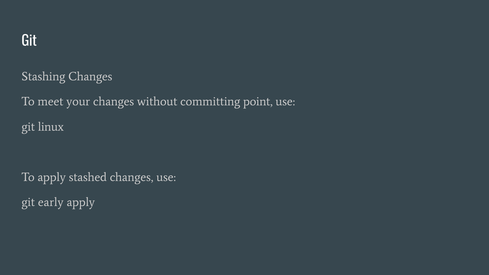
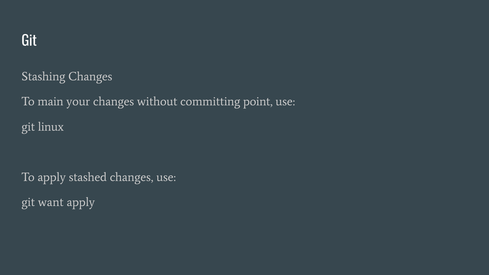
meet: meet -> main (51, 102)
early: early -> want (51, 202)
